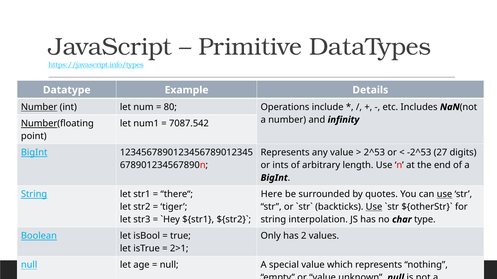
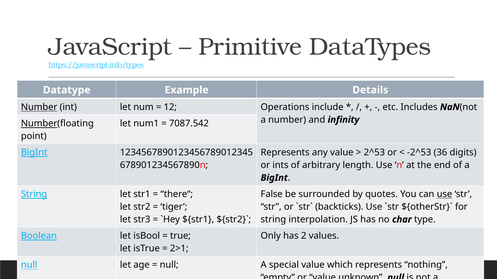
80: 80 -> 12 (170, 107)
27: 27 -> 36 (440, 153)
Here: Here -> False (272, 195)
Use underline: present -> none (374, 207)
